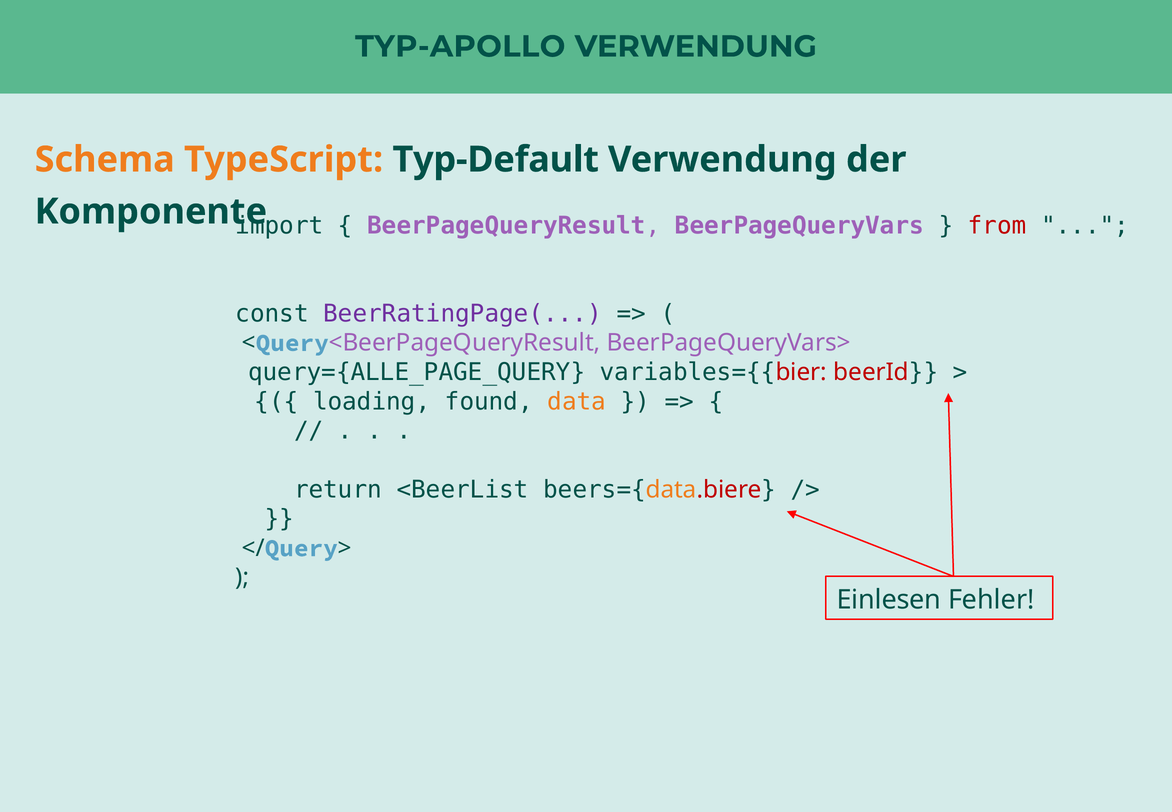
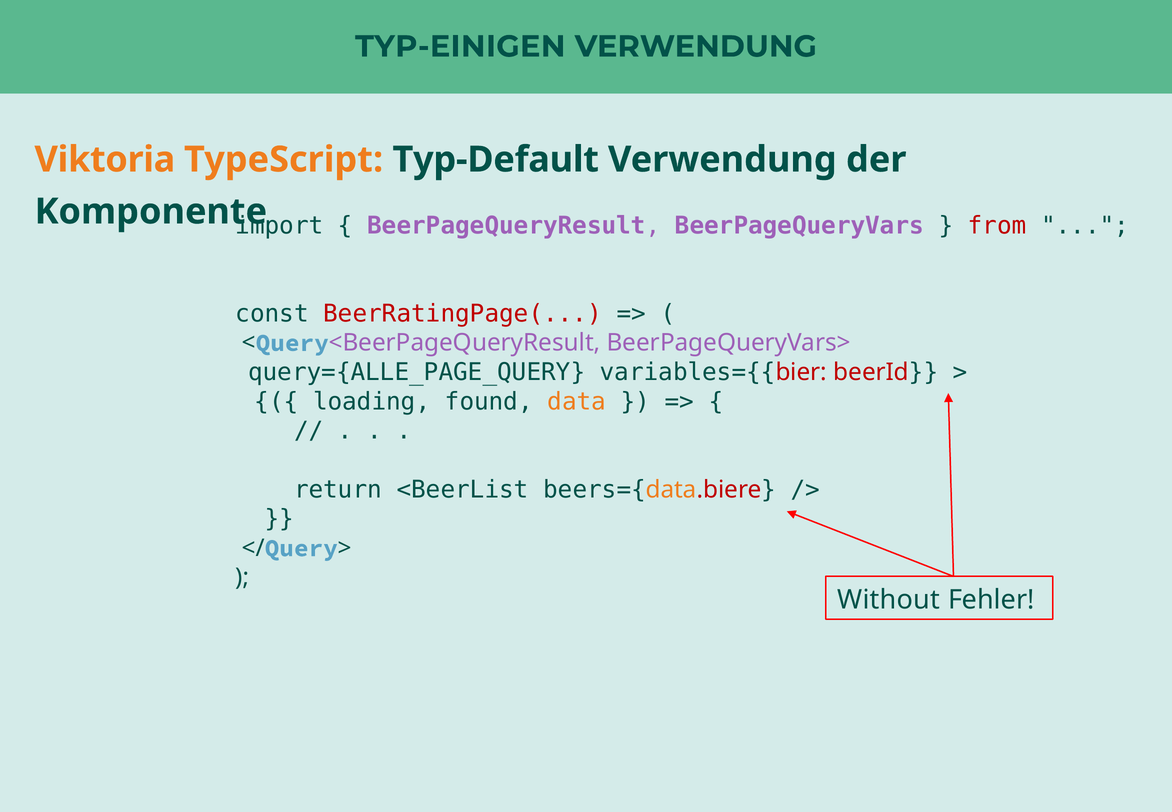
TYP-APOLLO: TYP-APOLLO -> TYP-EINIGEN (460, 46)
Schema: Schema -> Viktoria (105, 159)
BeerRatingPage( colour: purple -> red (463, 313)
Einlesen: Einlesen -> Without (889, 599)
